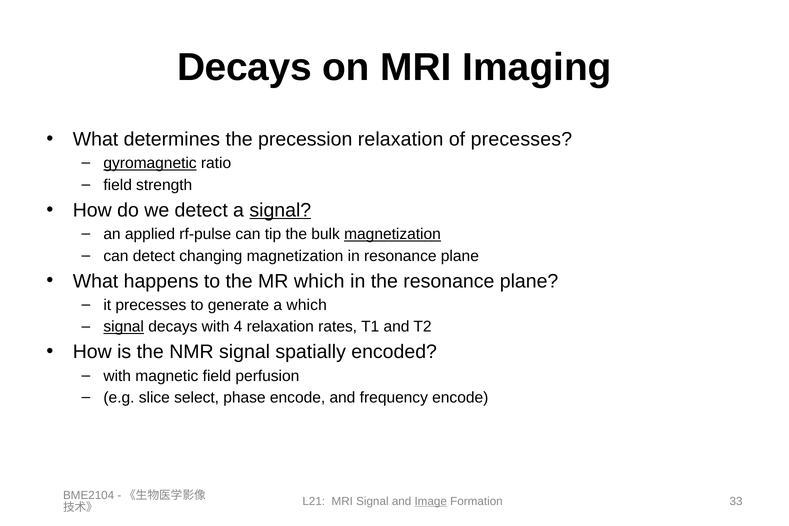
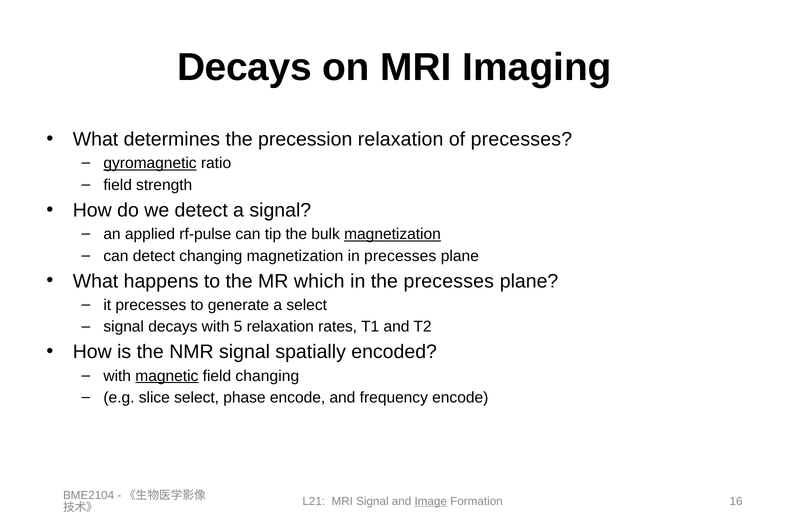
signal underline: present -> none (280, 210)
in resonance: resonance -> precesses (400, 256)
the resonance: resonance -> precesses (449, 281)
a which: which -> select (307, 305)
signal underline: present -> none (124, 327)
4: 4 -> 5 (238, 327)
magnetic underline: none -> present (167, 376)
field perfusion: perfusion -> changing (267, 376)
33: 33 -> 16 (736, 501)
